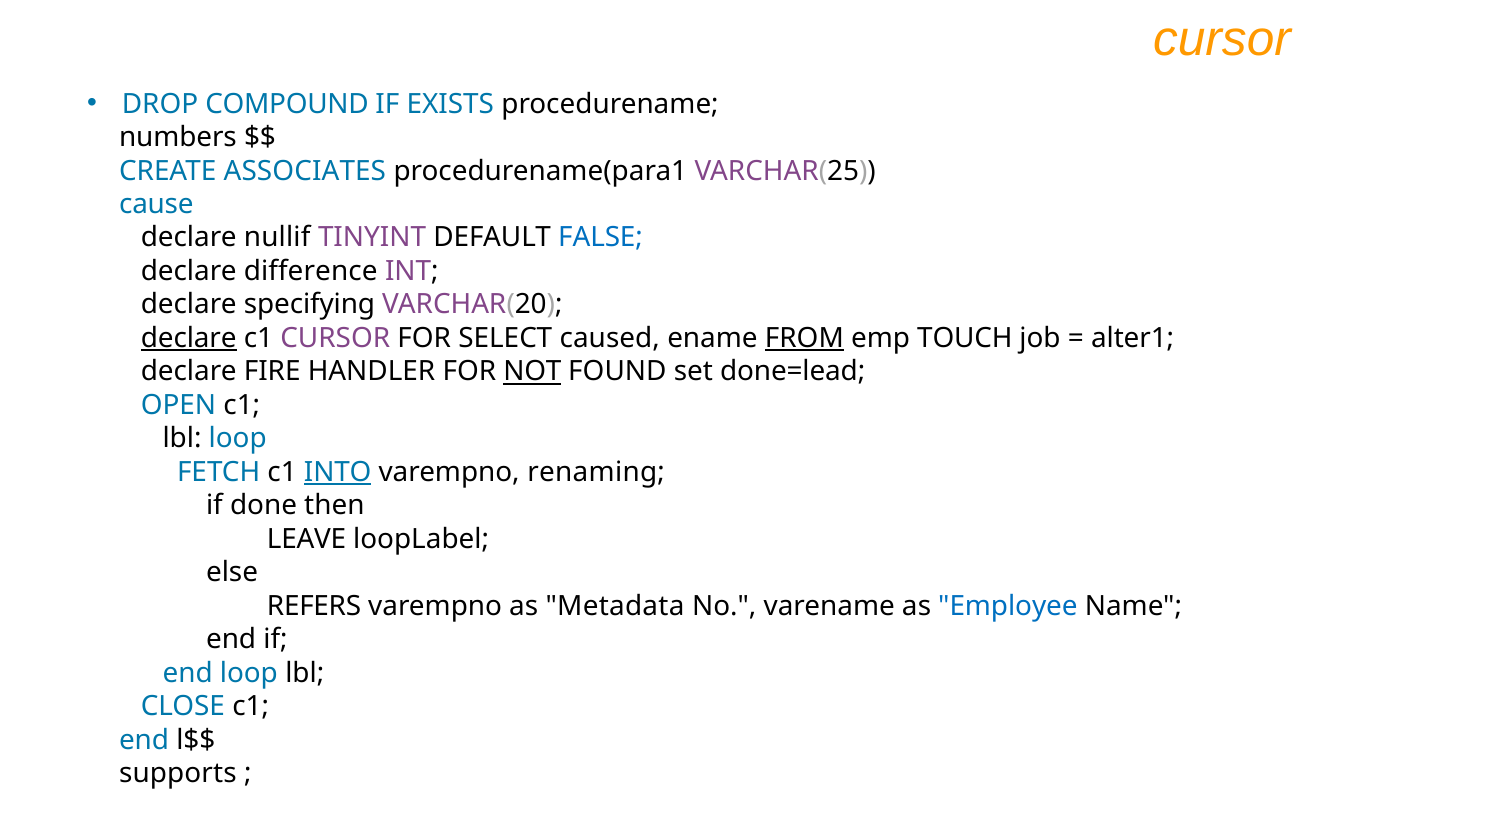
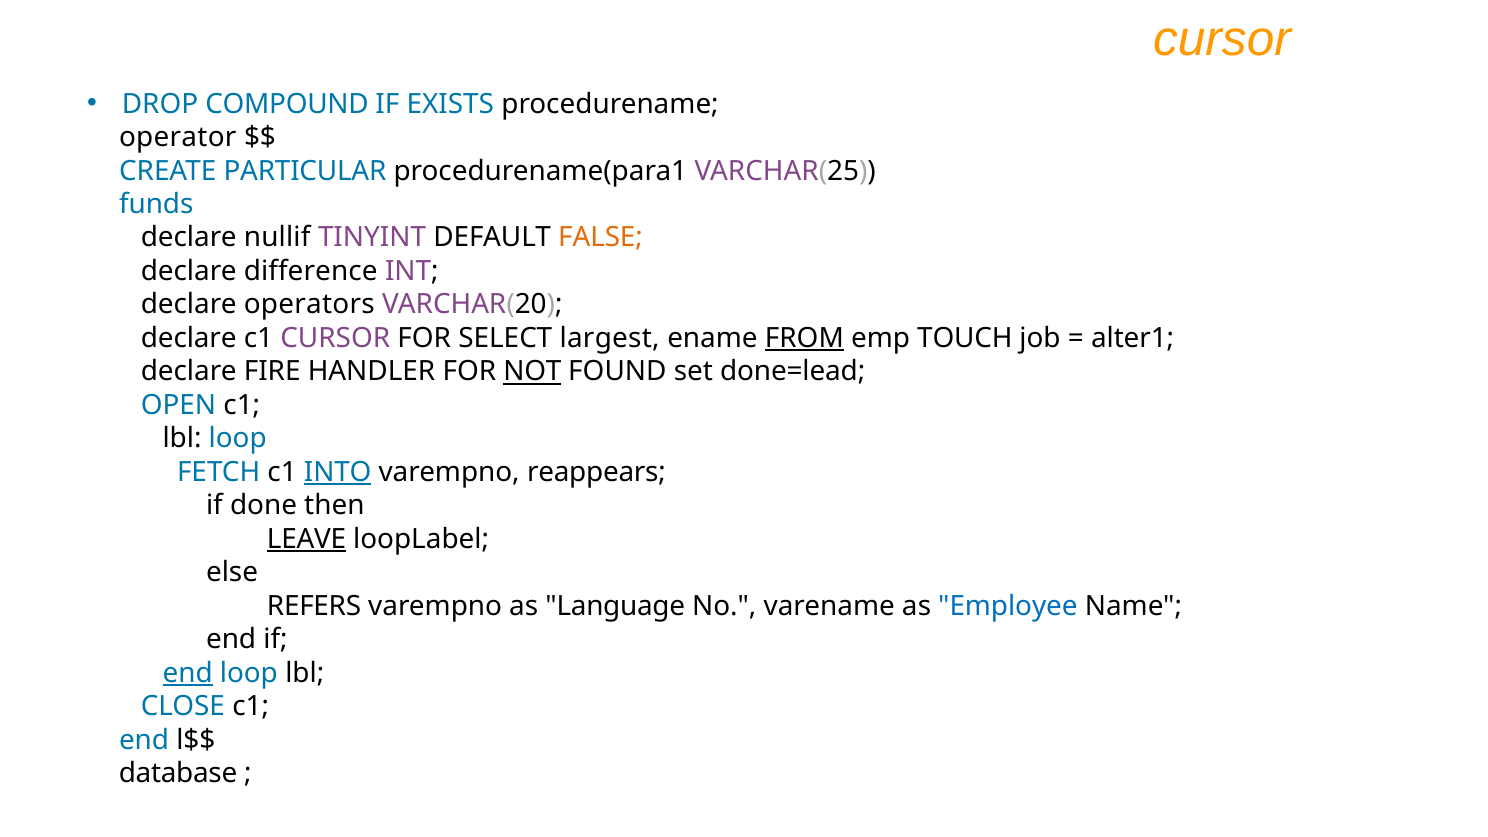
numbers: numbers -> operator (178, 137)
ASSOCIATES: ASSOCIATES -> PARTICULAR (305, 171)
cause: cause -> funds (156, 204)
FALSE colour: blue -> orange (601, 238)
specifying: specifying -> operators (309, 305)
declare underline: present -> none (189, 338)
caused: caused -> largest (610, 338)
renaming: renaming -> reappears (596, 472)
LEAVE underline: none -> present (307, 539)
Metadata: Metadata -> Language (615, 606)
end underline: none -> present (188, 673)
supports: supports -> database (178, 773)
